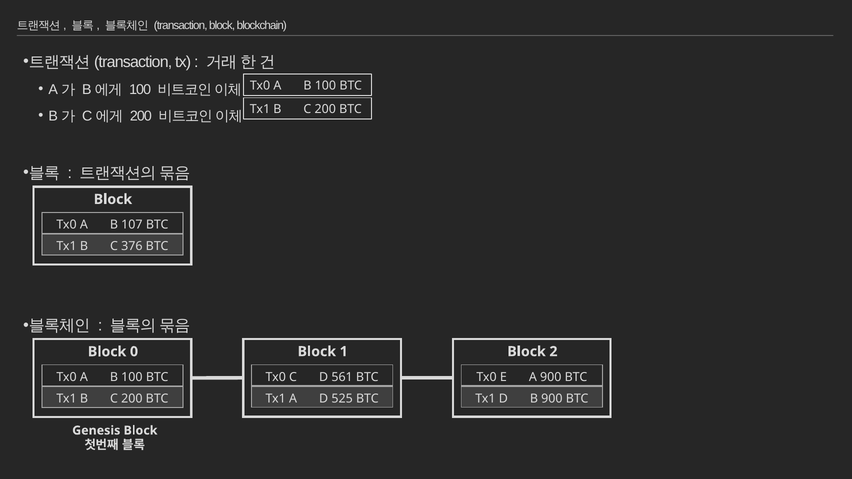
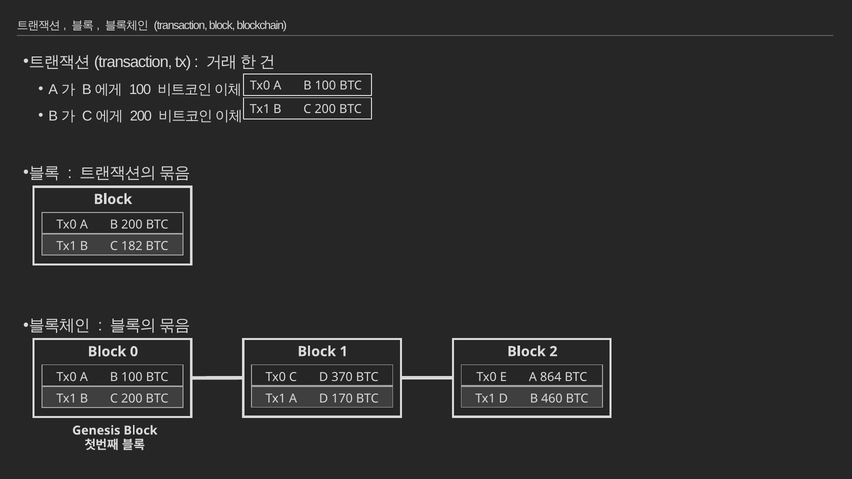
B 107: 107 -> 200 (132, 225)
376: 376 -> 182 (132, 246)
561: 561 -> 370 (342, 377)
A 900: 900 -> 864 (551, 377)
525: 525 -> 170 (342, 399)
B 900: 900 -> 460 (552, 399)
